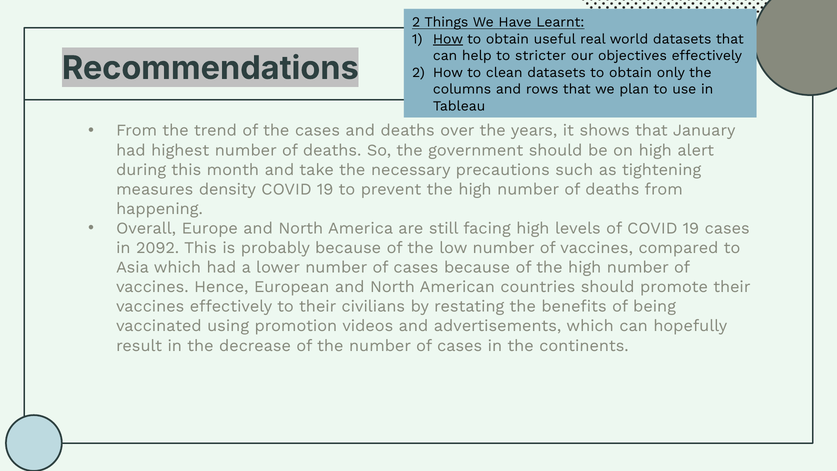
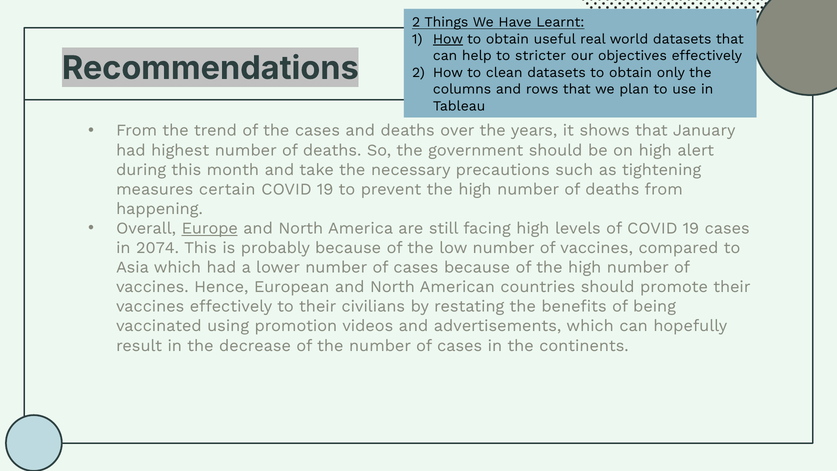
density: density -> certain (227, 189)
Europe underline: none -> present (210, 228)
2092: 2092 -> 2074 (158, 248)
